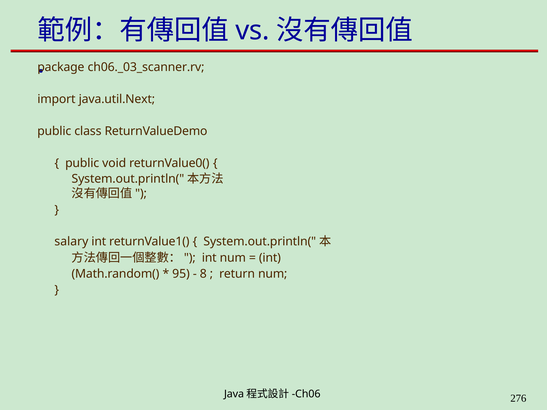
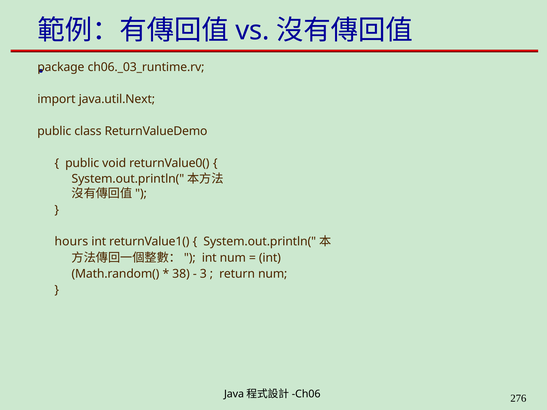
ch06._03_scanner.rv: ch06._03_scanner.rv -> ch06._03_runtime.rv (146, 67)
salary: salary -> hours (71, 242)
95: 95 -> 38 (181, 274)
8: 8 -> 3 (203, 274)
